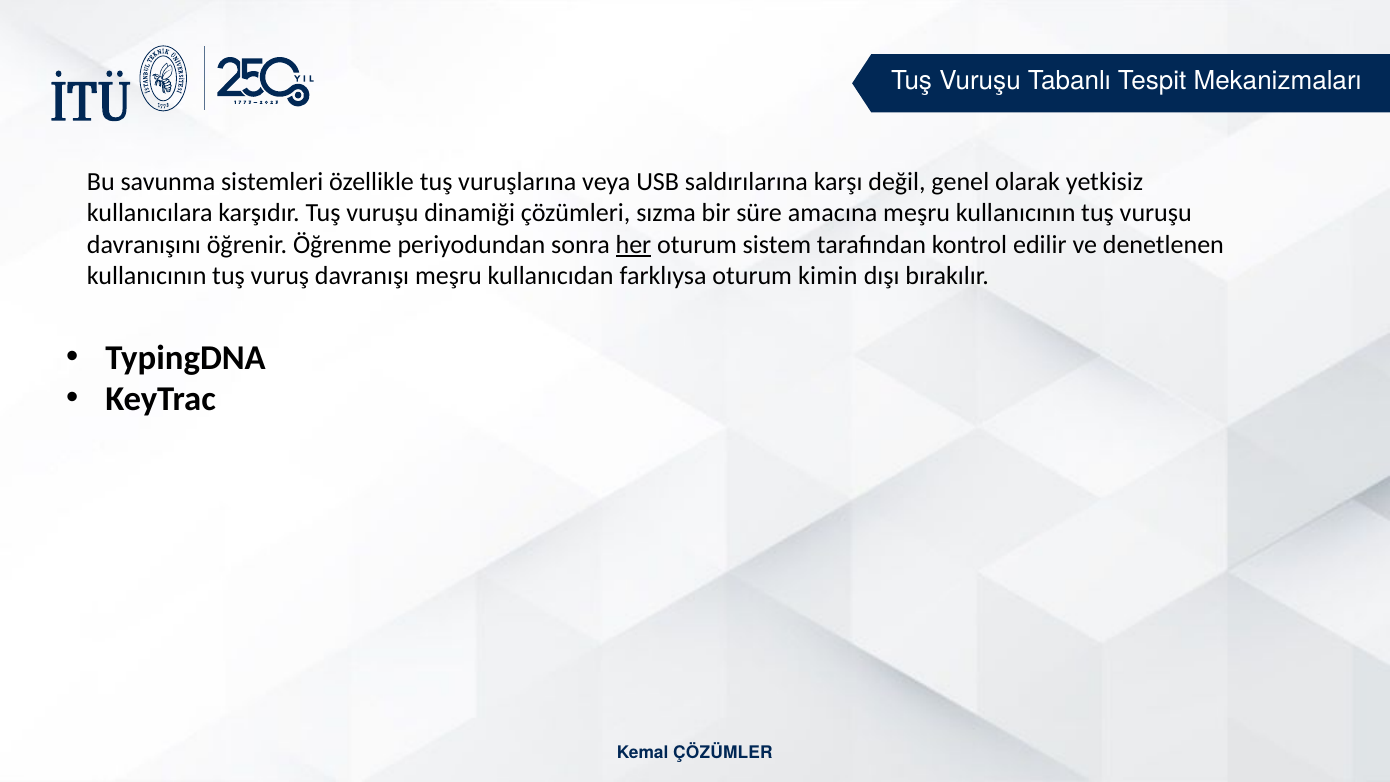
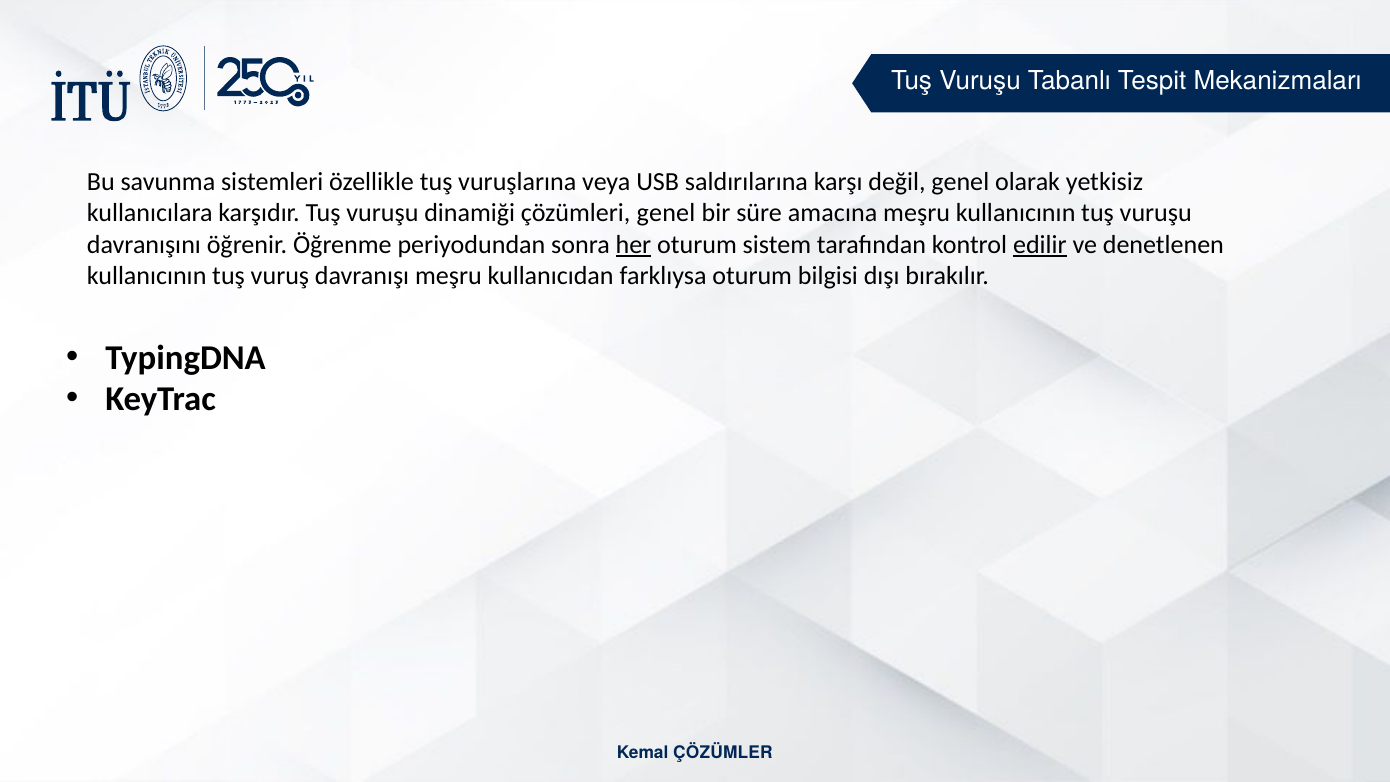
çözümleri sızma: sızma -> genel (666, 213)
edilir underline: none -> present (1040, 245)
kimin: kimin -> bilgisi (828, 276)
